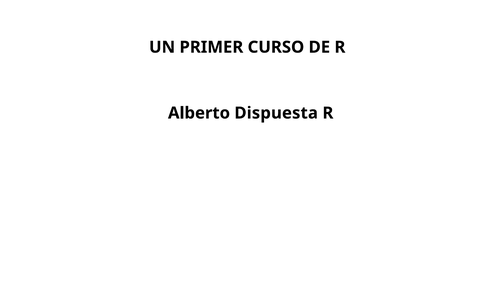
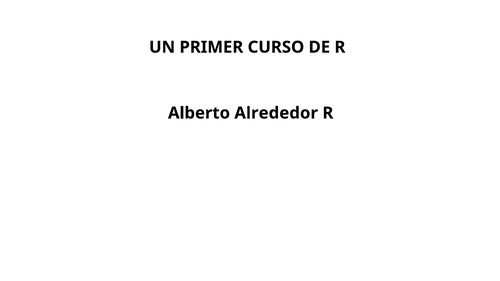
Dispuesta: Dispuesta -> Alrededor (276, 113)
